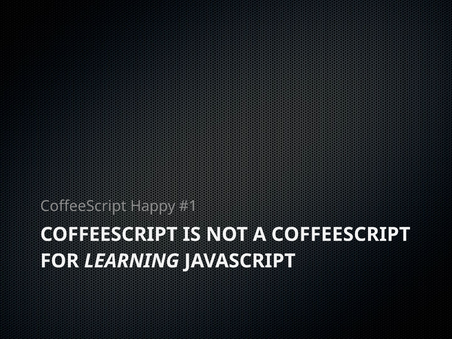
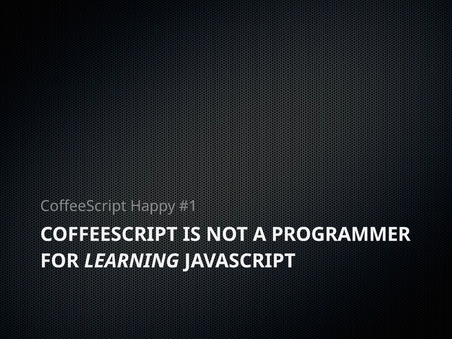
A COFFEESCRIPT: COFFEESCRIPT -> PROGRAMMER (341, 234)
